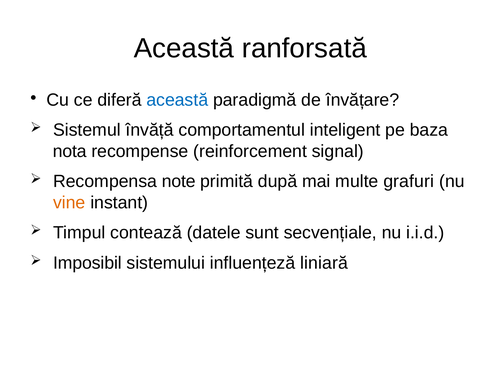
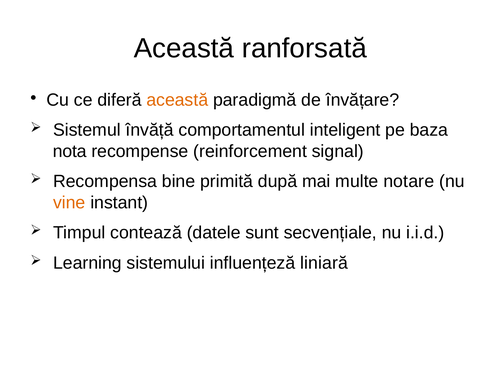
această colour: blue -> orange (177, 100)
note: note -> bine (179, 181)
grafuri: grafuri -> notare (409, 181)
Imposibil: Imposibil -> Learning (87, 263)
